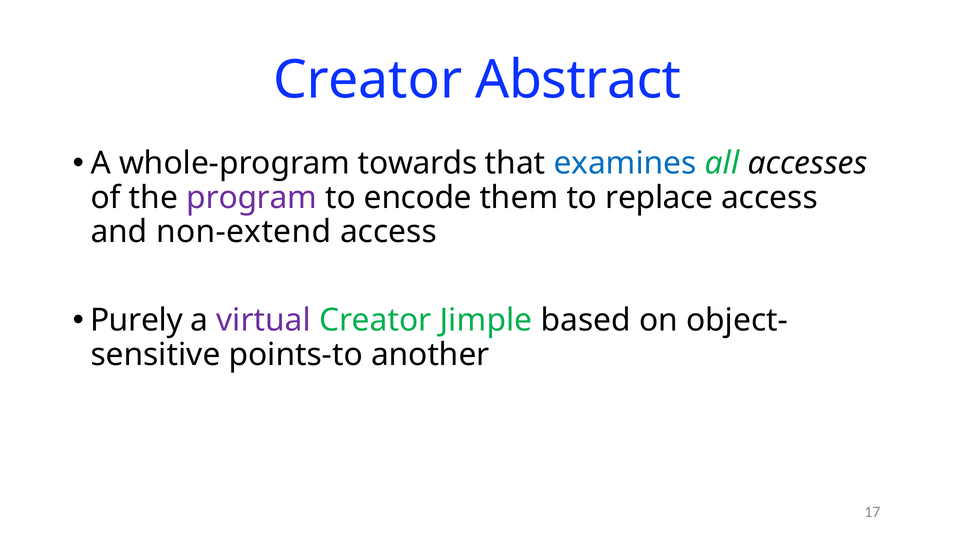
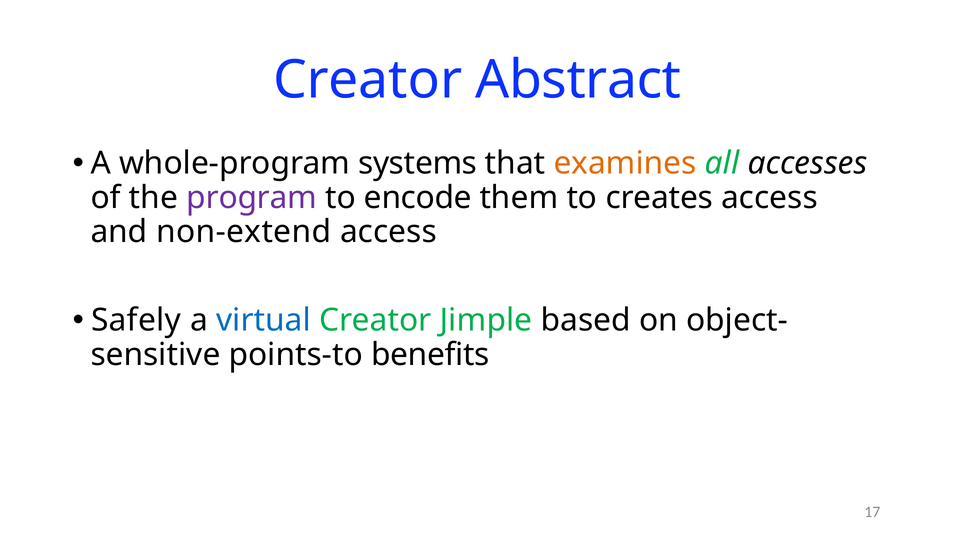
towards: towards -> systems (418, 163)
examines colour: blue -> orange (625, 163)
replace: replace -> creates (659, 198)
Purely: Purely -> Safely (136, 320)
virtual colour: purple -> blue (264, 320)
another: another -> benefits (430, 355)
